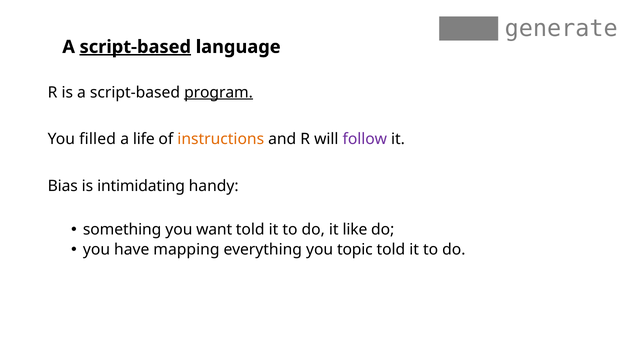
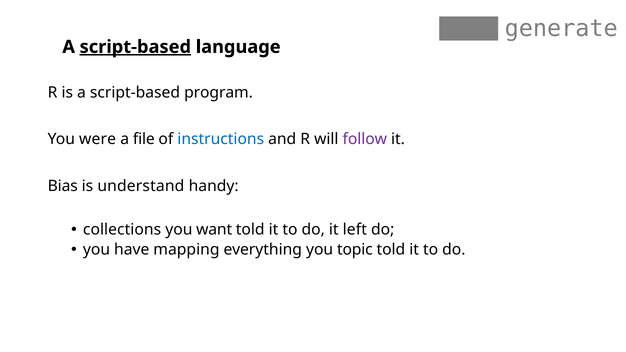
program underline: present -> none (218, 92)
filled: filled -> were (98, 139)
life: life -> file (144, 139)
instructions colour: orange -> blue (221, 139)
intimidating: intimidating -> understand (141, 186)
something: something -> collections (122, 230)
like: like -> left (355, 230)
